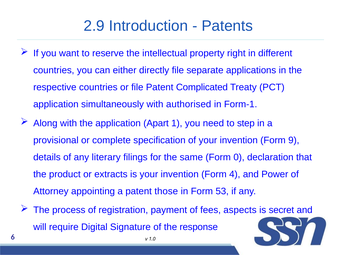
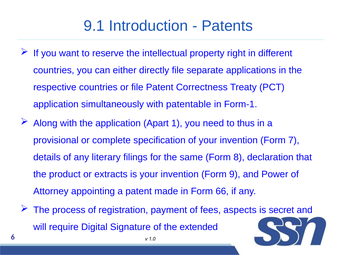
2.9: 2.9 -> 9.1 (94, 26)
Complicated: Complicated -> Correctness (202, 88)
authorised: authorised -> patentable (189, 105)
step: step -> thus (246, 124)
9: 9 -> 7 (294, 141)
0: 0 -> 8 (239, 158)
4: 4 -> 9 (235, 175)
those: those -> made (166, 192)
53: 53 -> 66 (222, 192)
response: response -> extended (199, 228)
